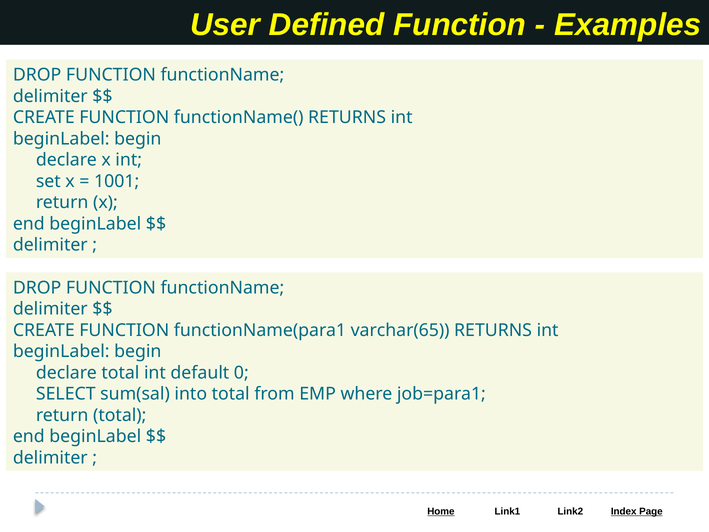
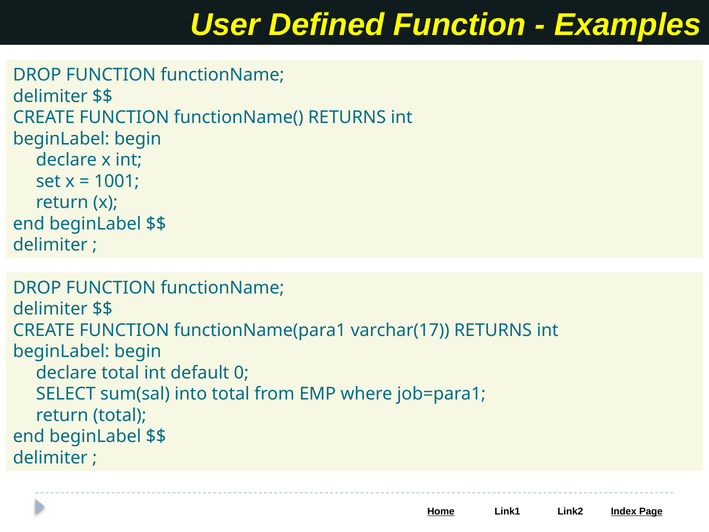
varchar(65: varchar(65 -> varchar(17 (400, 330)
